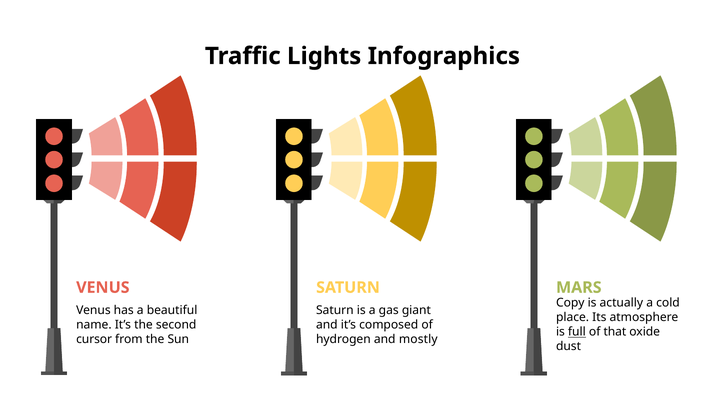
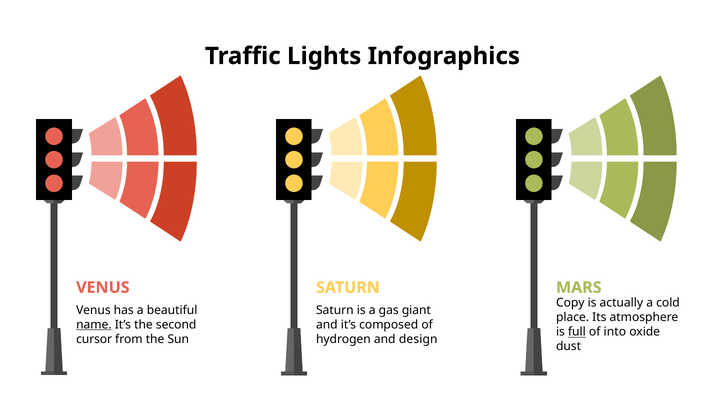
name underline: none -> present (94, 325)
that: that -> into (615, 332)
mostly: mostly -> design (418, 339)
